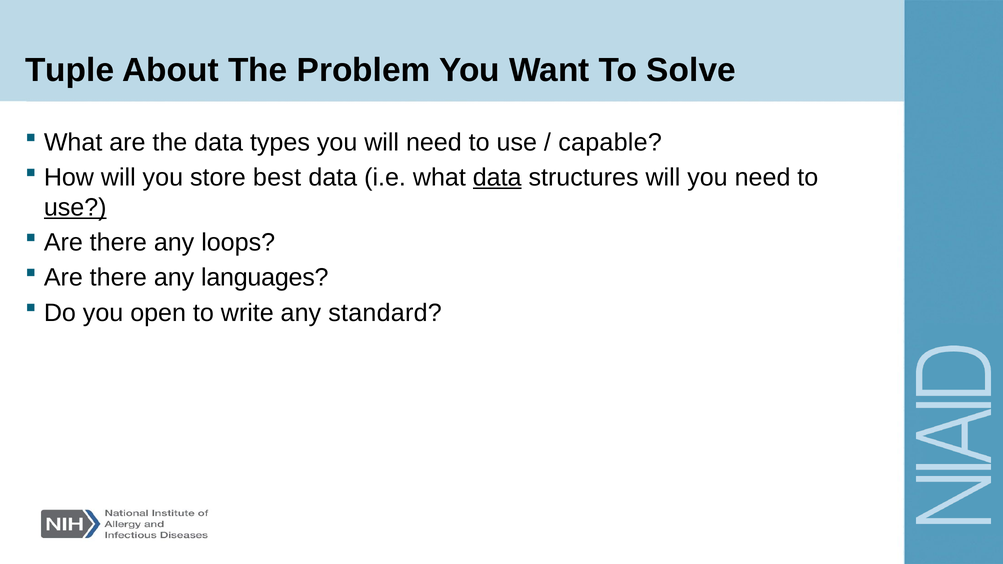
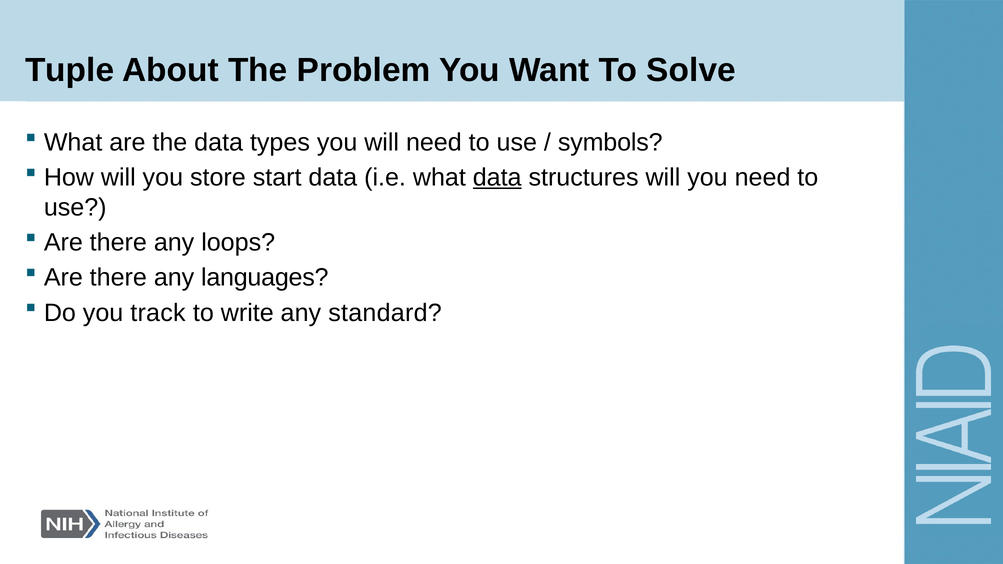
capable: capable -> symbols (610, 142)
best: best -> start (277, 178)
use underline: present -> none (75, 208)
open: open -> track (158, 313)
